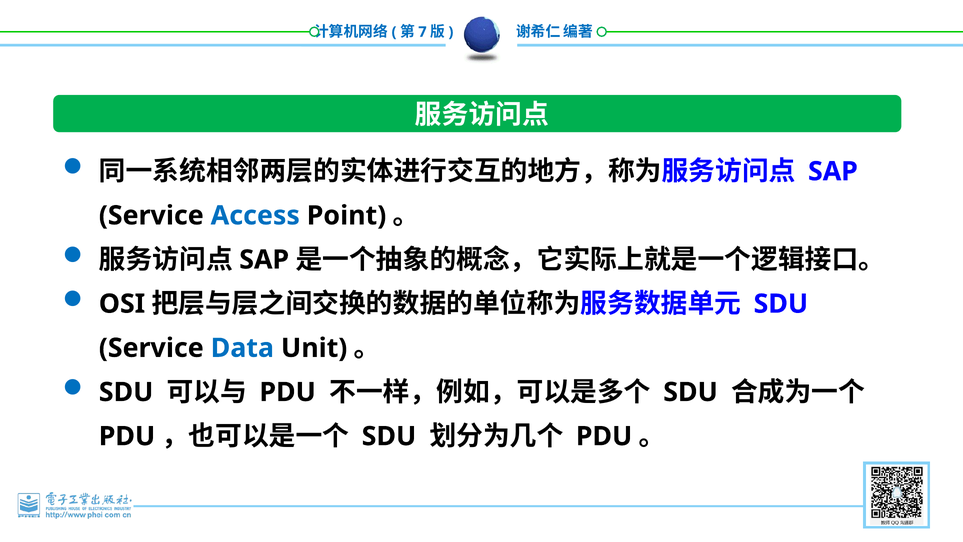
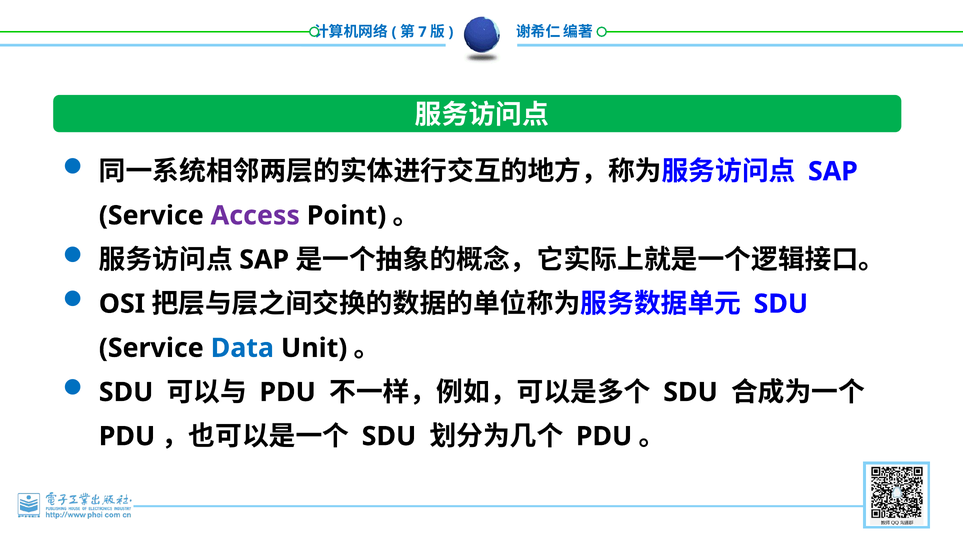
Access colour: blue -> purple (255, 215)
